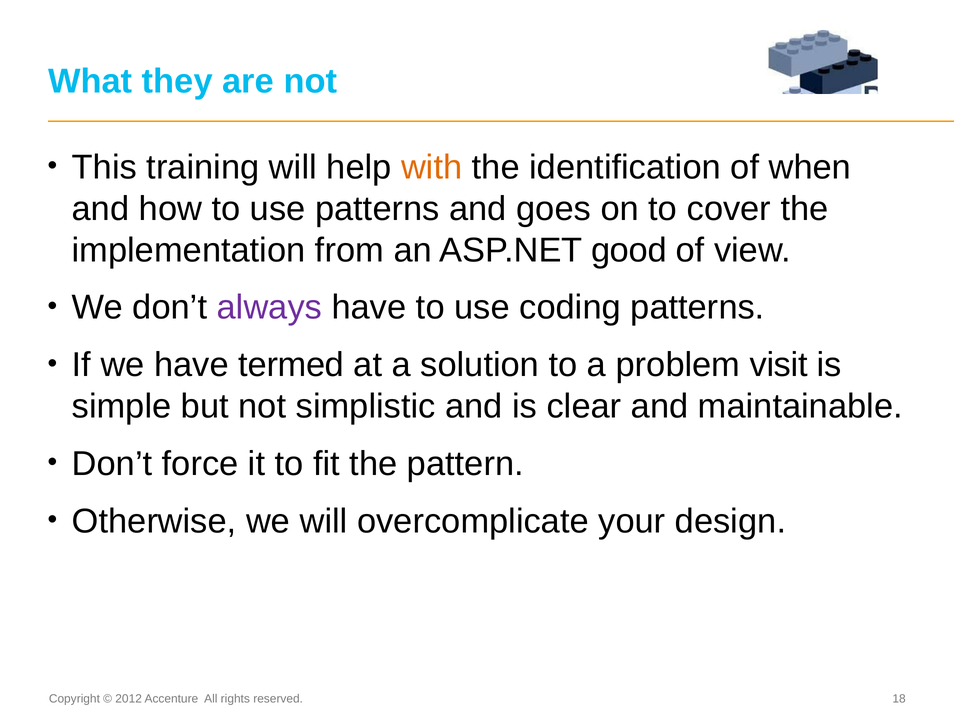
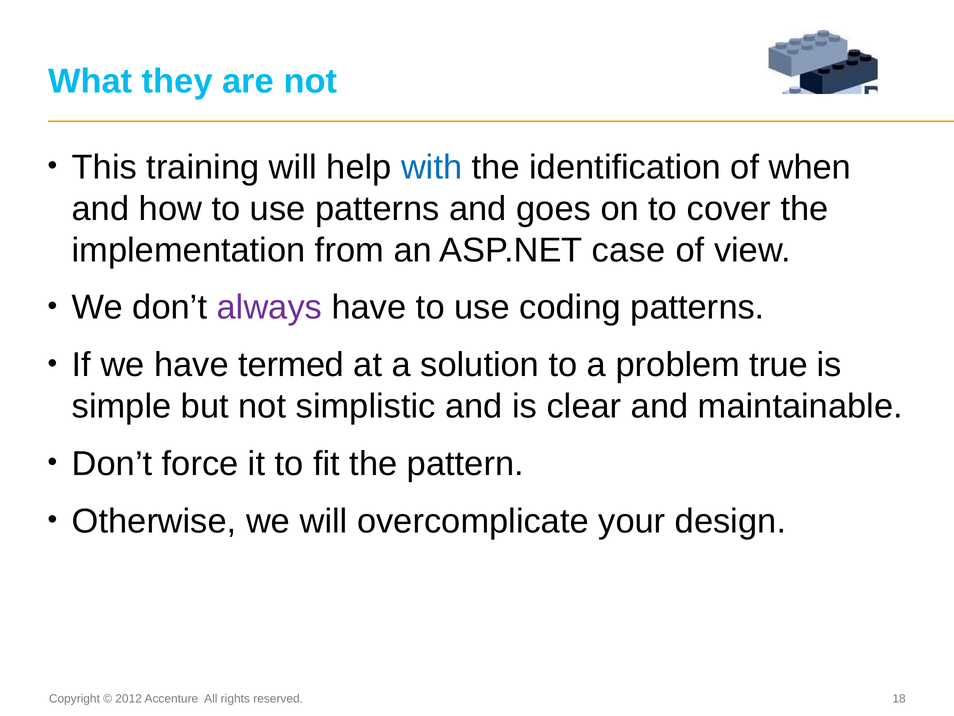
with colour: orange -> blue (432, 167)
good: good -> case (629, 250)
visit: visit -> true (779, 365)
